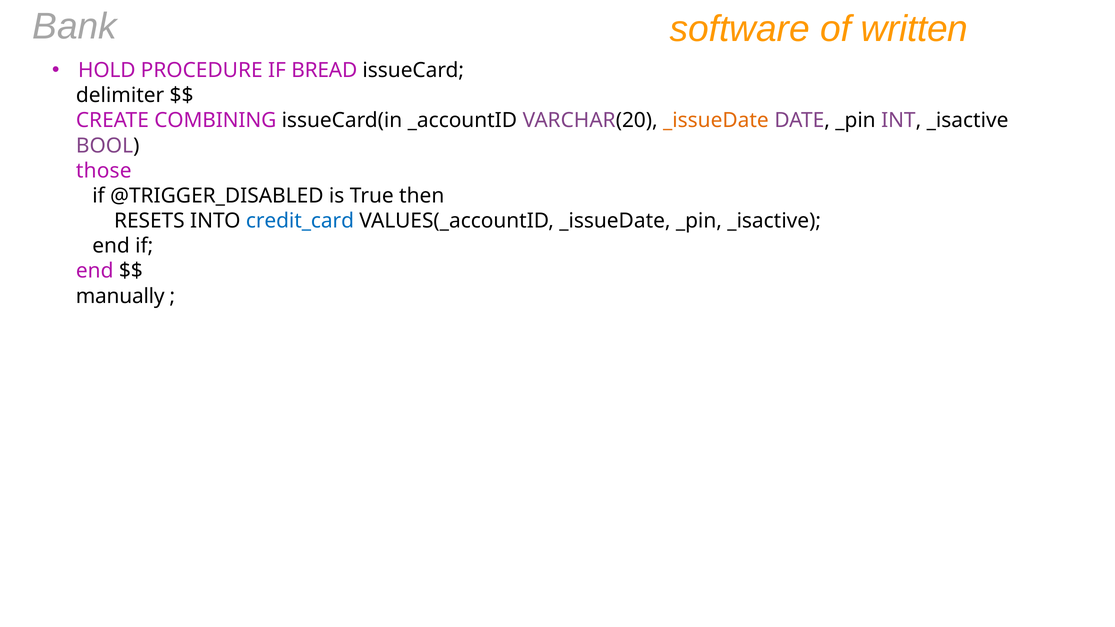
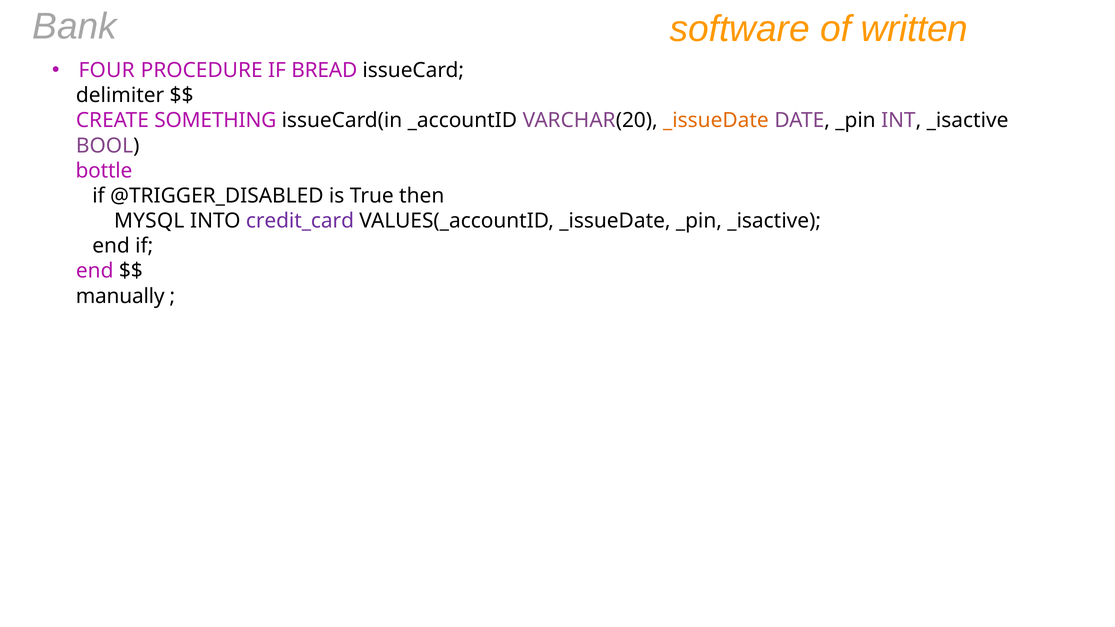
HOLD: HOLD -> FOUR (107, 70)
COMBINING: COMBINING -> SOMETHING (215, 121)
those: those -> bottle (104, 171)
RESETS: RESETS -> MYSQL (149, 221)
credit_card colour: blue -> purple (300, 221)
